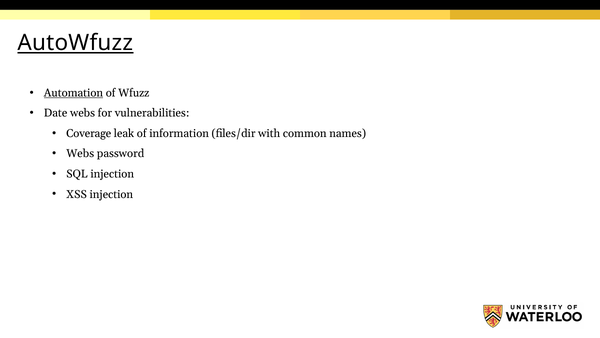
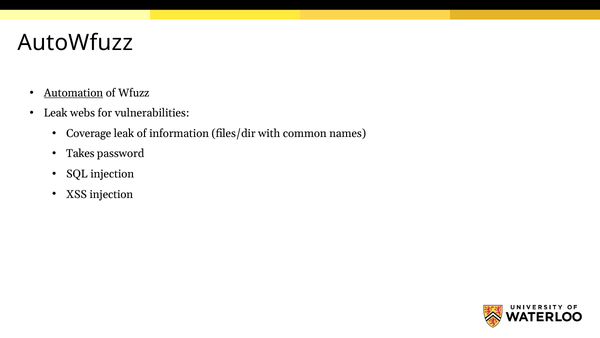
AutoWfuzz underline: present -> none (75, 43)
Date: Date -> Leak (56, 113)
Webs: Webs -> Takes (80, 154)
